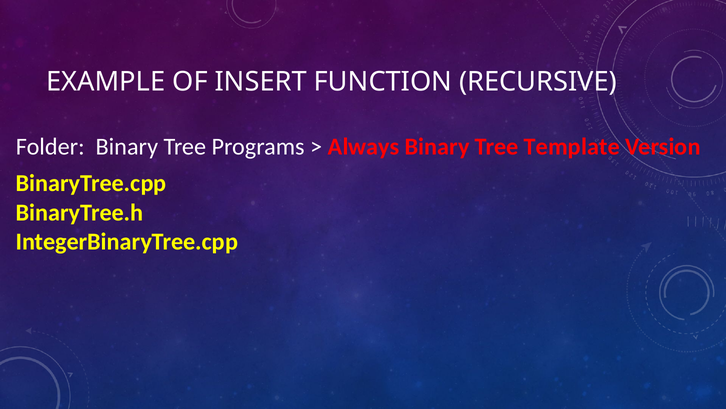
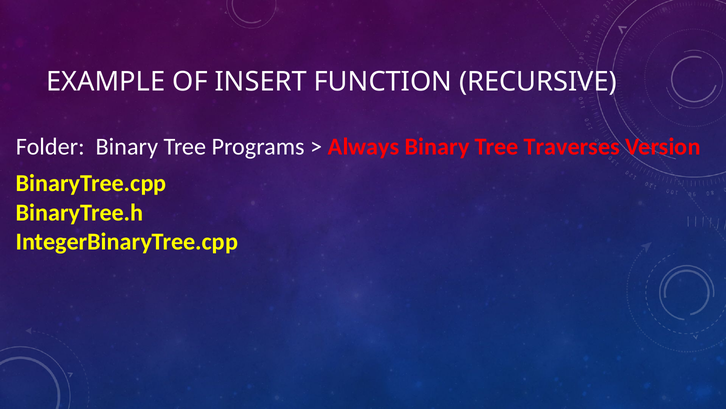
Template: Template -> Traverses (572, 147)
